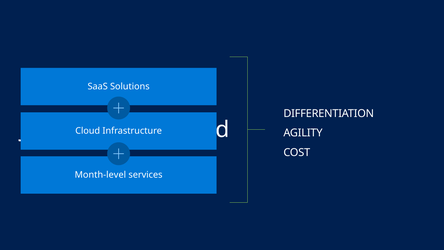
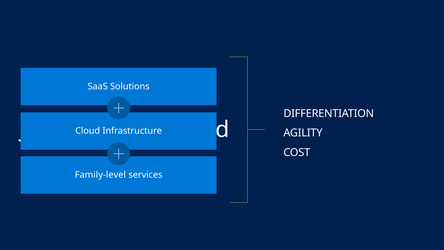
Month-level: Month-level -> Family-level (100, 175)
